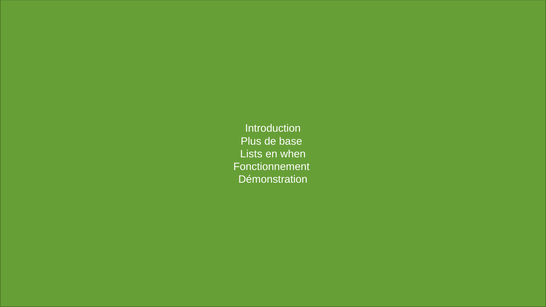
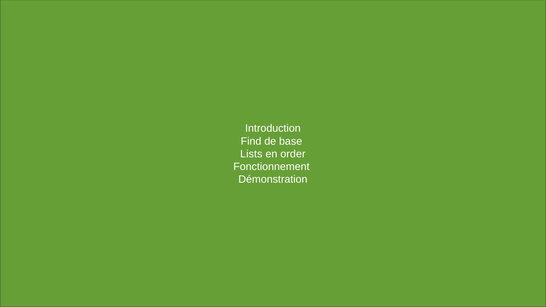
Plus: Plus -> Find (251, 141)
when: when -> order (293, 154)
